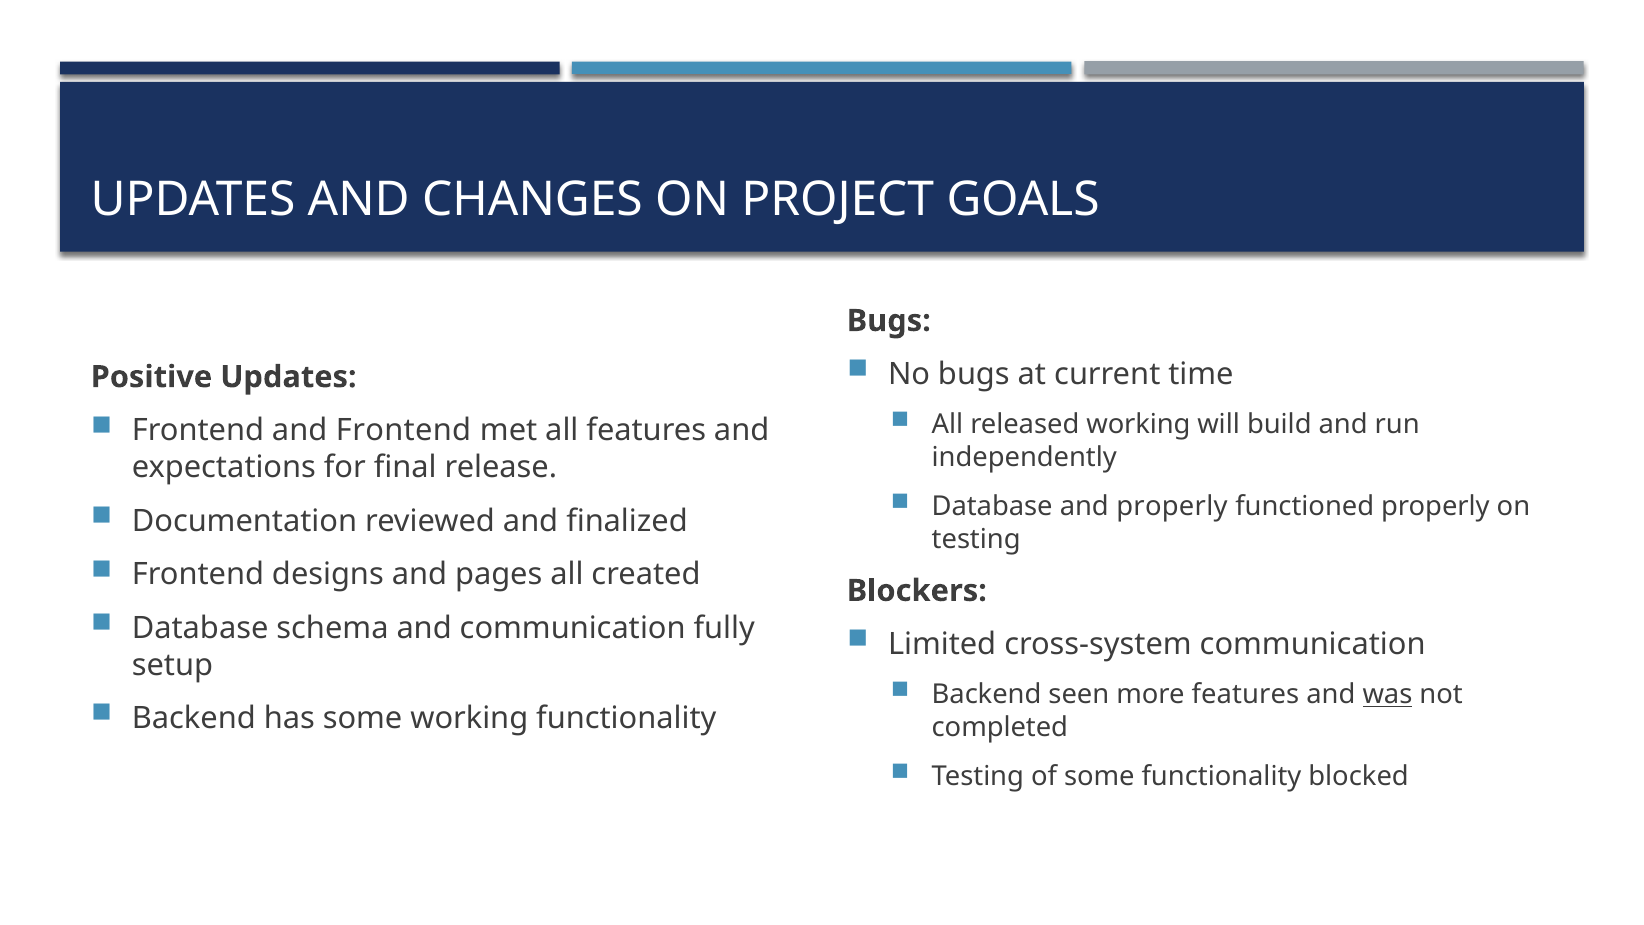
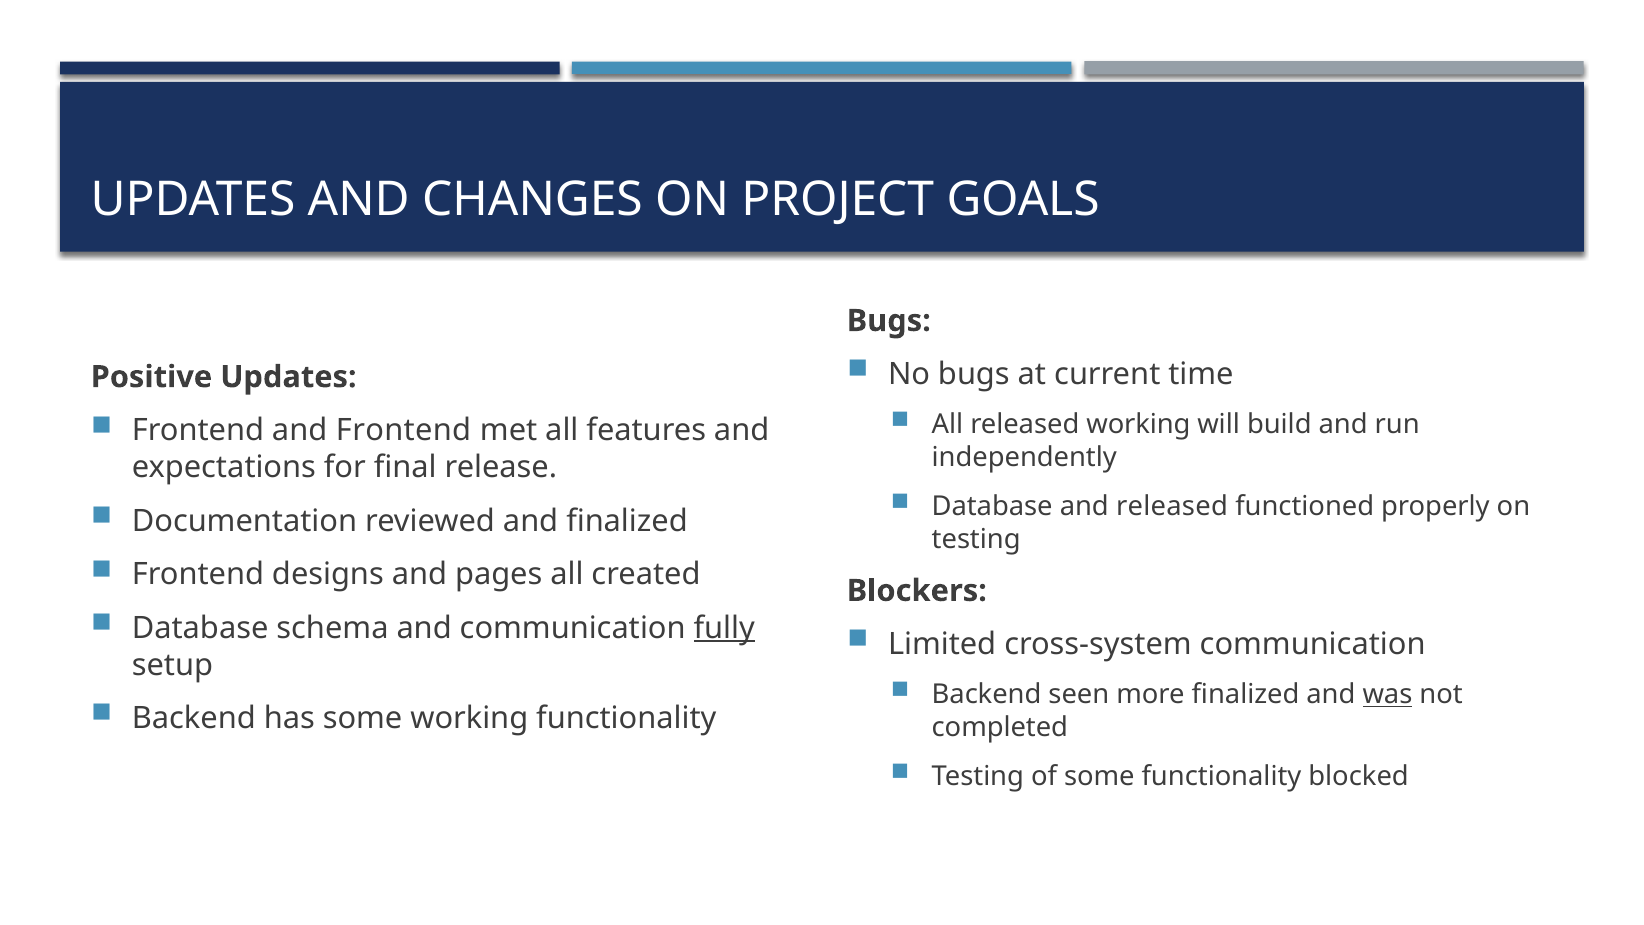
and properly: properly -> released (1172, 506)
fully underline: none -> present (724, 628)
more features: features -> finalized (1246, 695)
